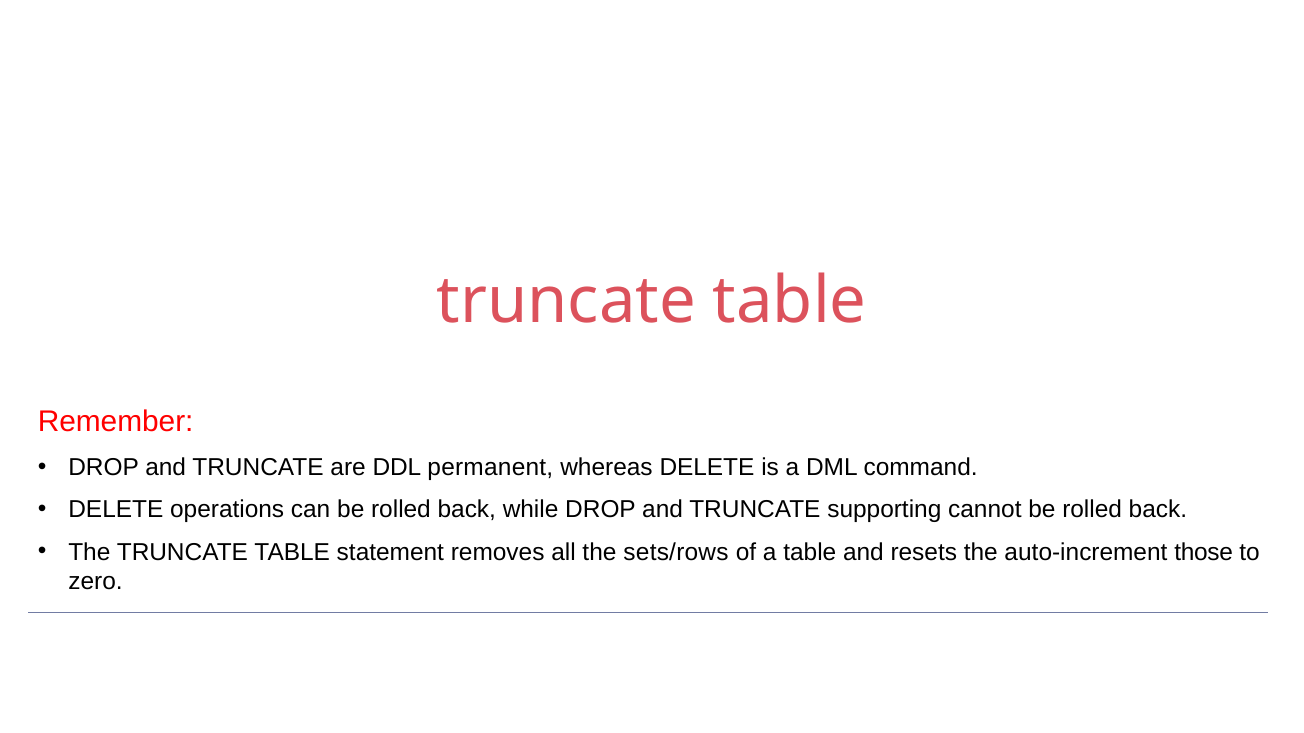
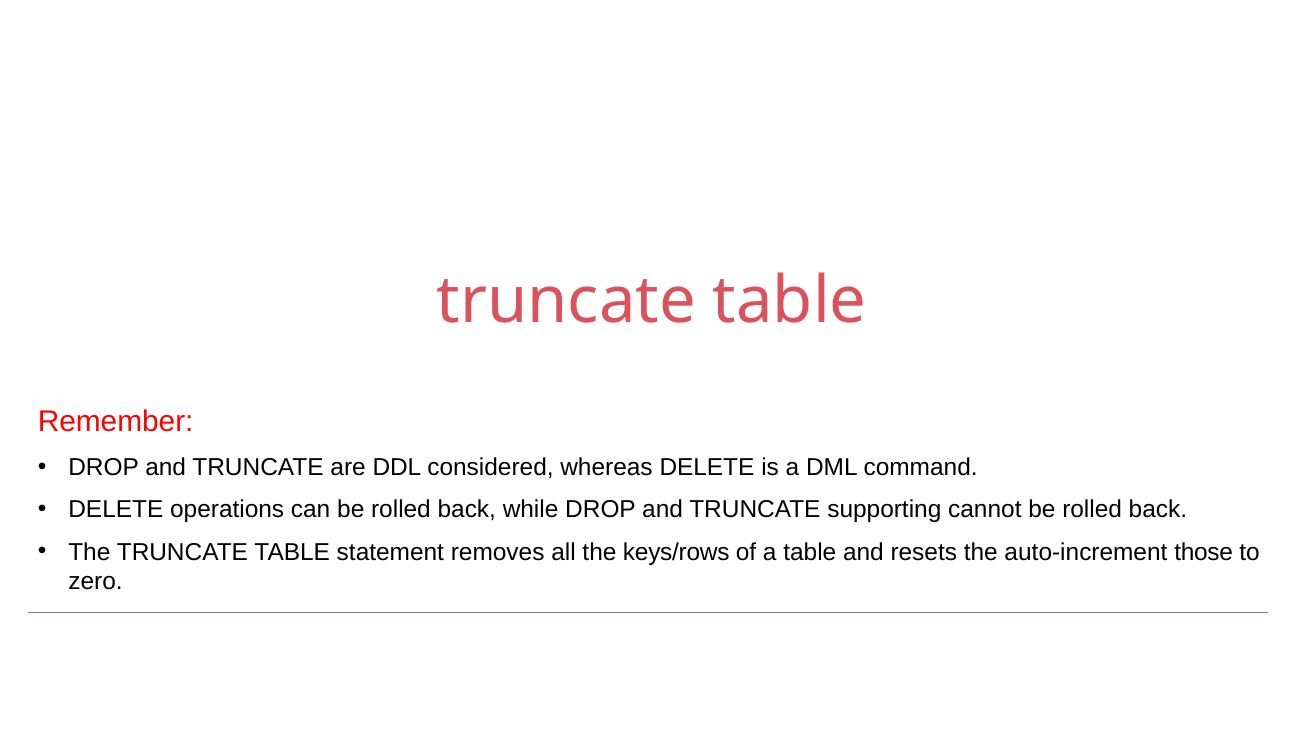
permanent: permanent -> considered (490, 468)
sets/rows: sets/rows -> keys/rows (676, 552)
